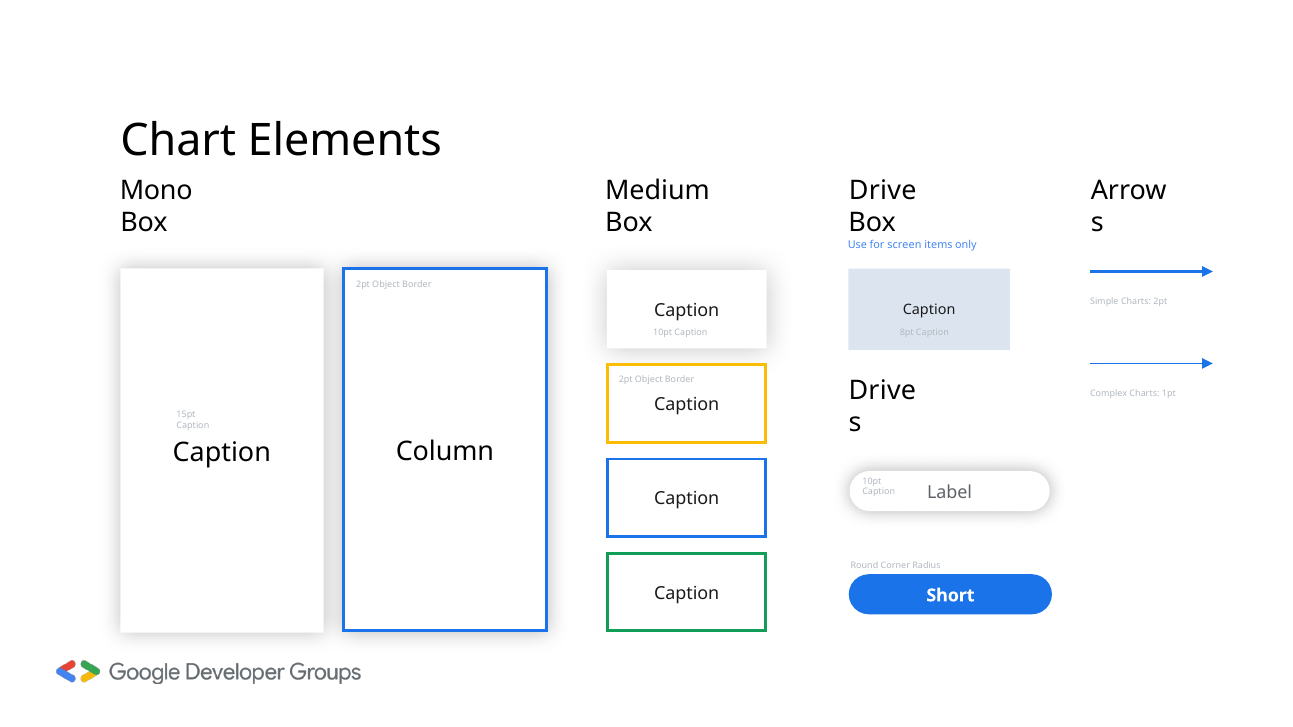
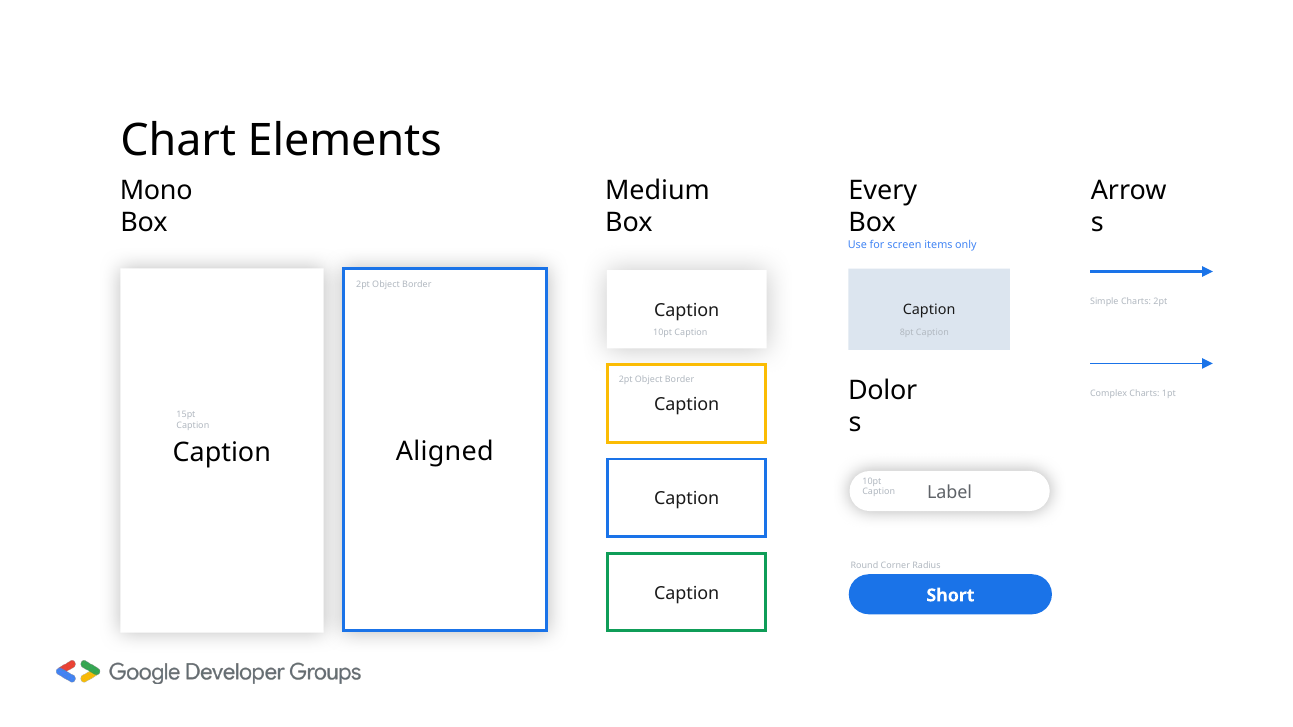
Drive: Drive -> Every (883, 191)
Drive: Drive -> Dolor (883, 391)
Column: Column -> Aligned (445, 452)
